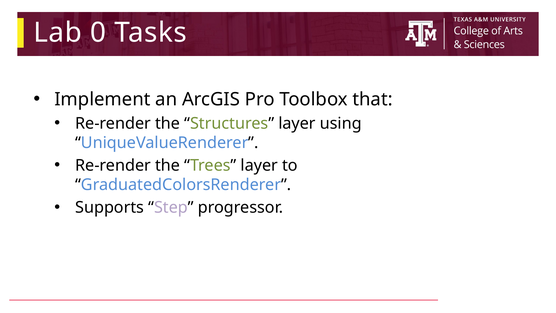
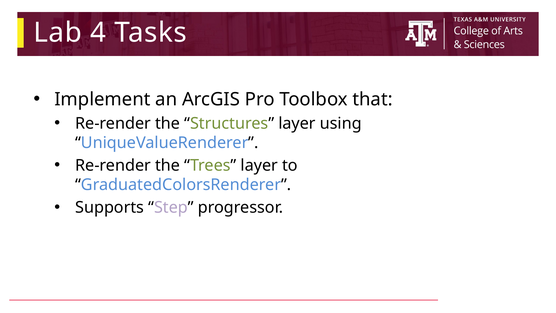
0: 0 -> 4 (98, 33)
